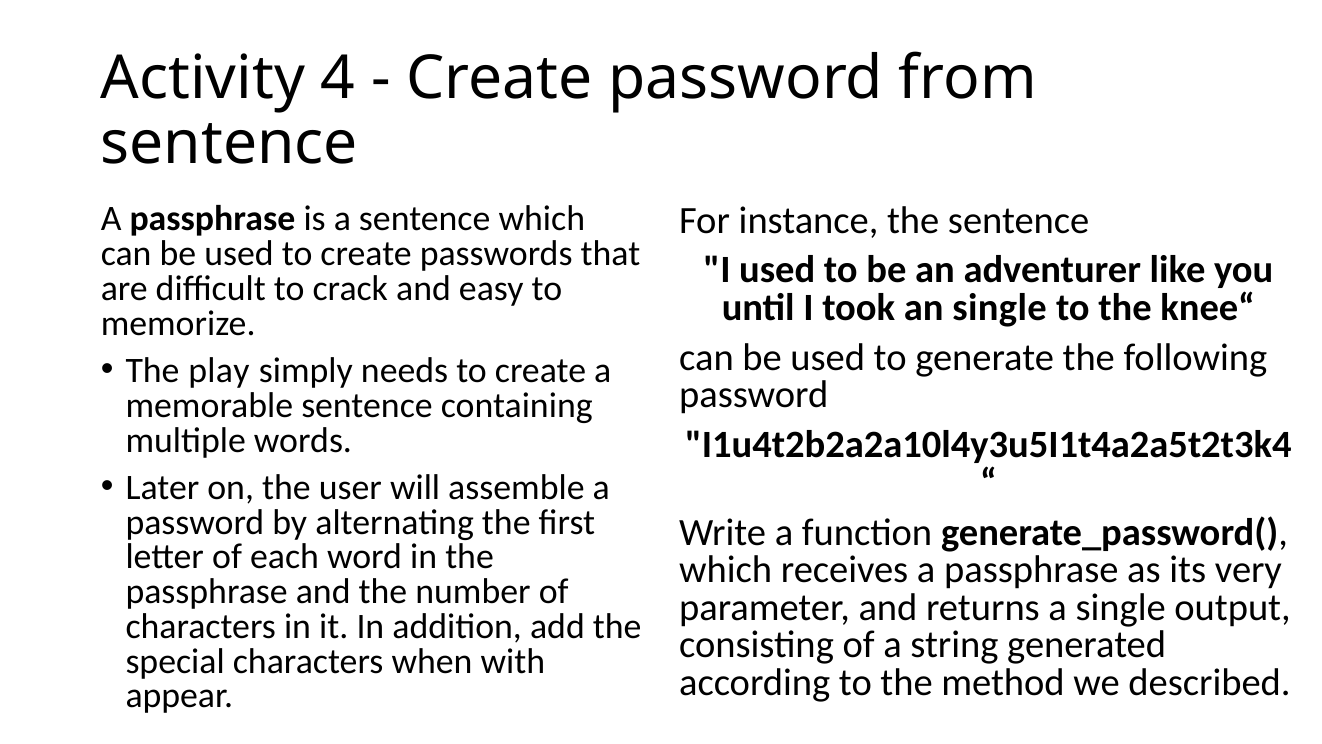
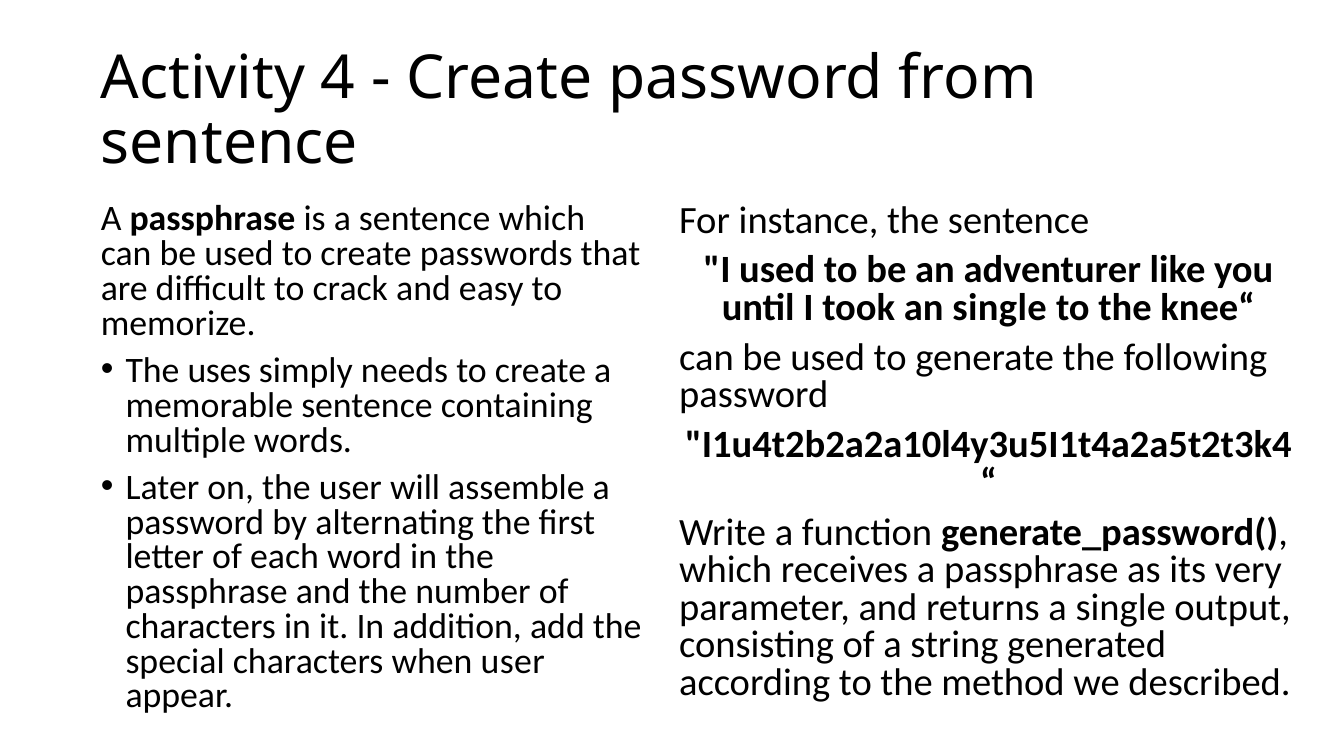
play: play -> uses (219, 370)
when with: with -> user (513, 661)
